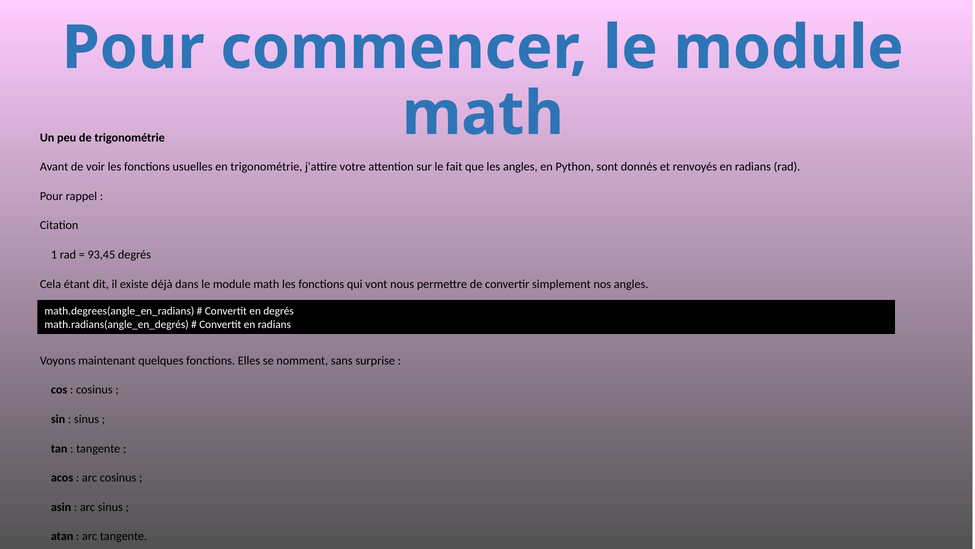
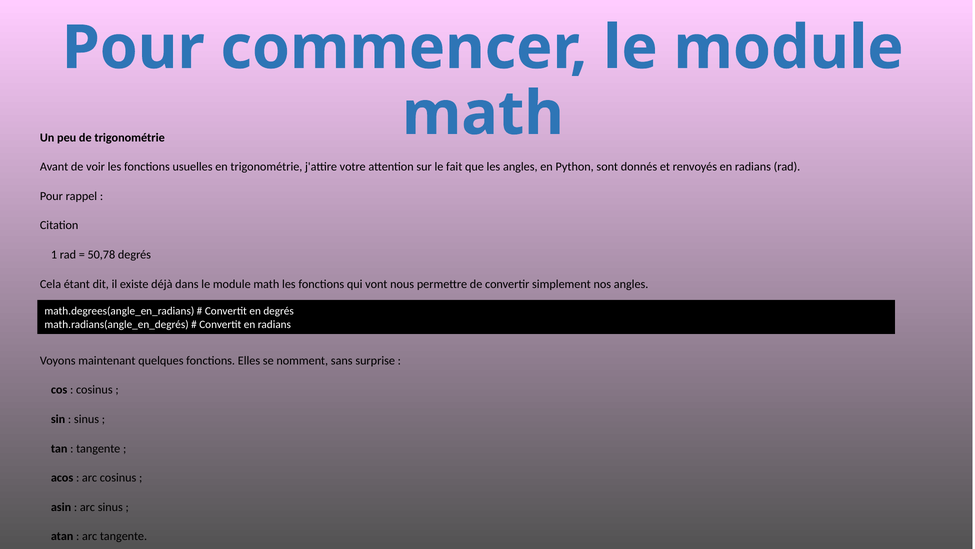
93,45: 93,45 -> 50,78 (101, 254)
